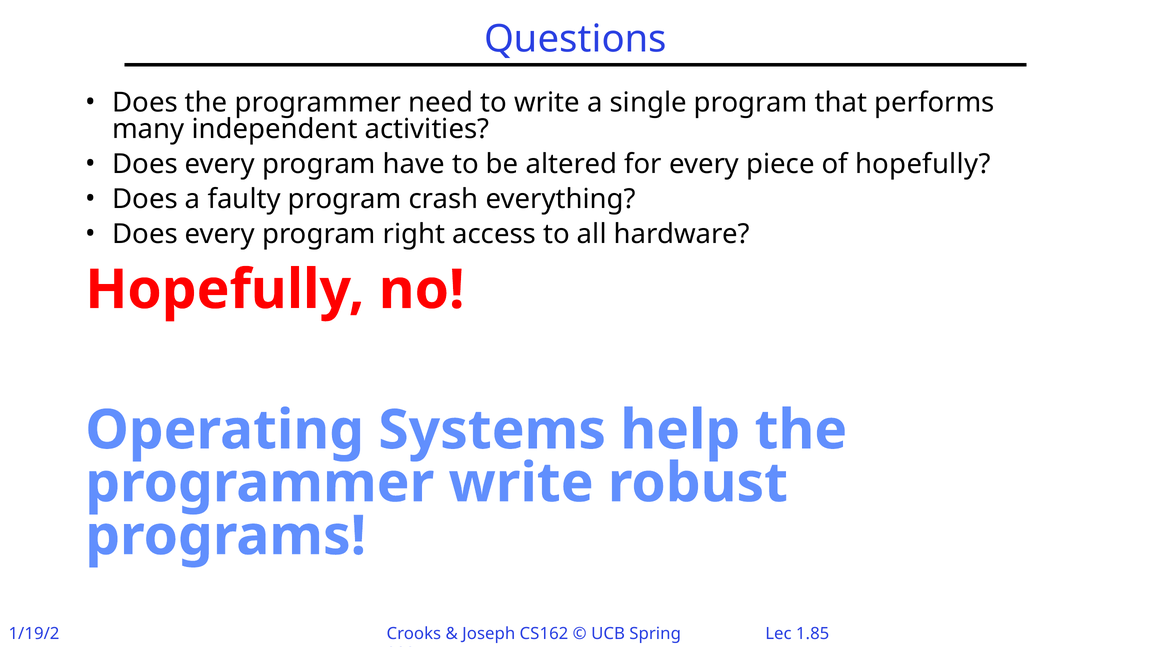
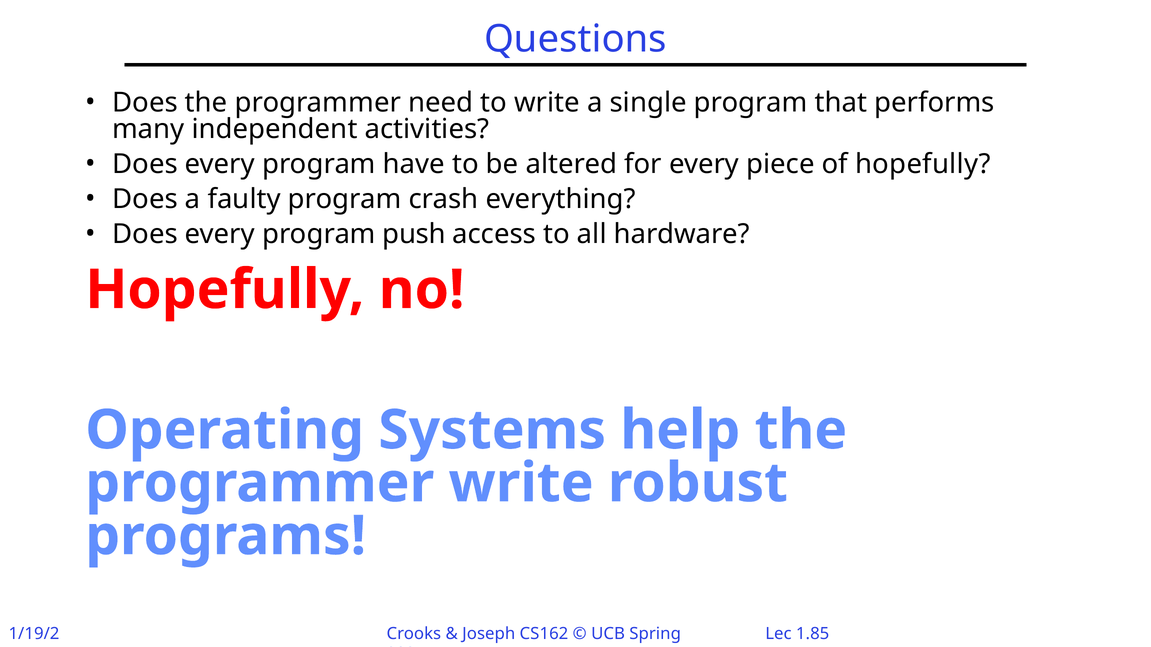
right: right -> push (414, 234)
